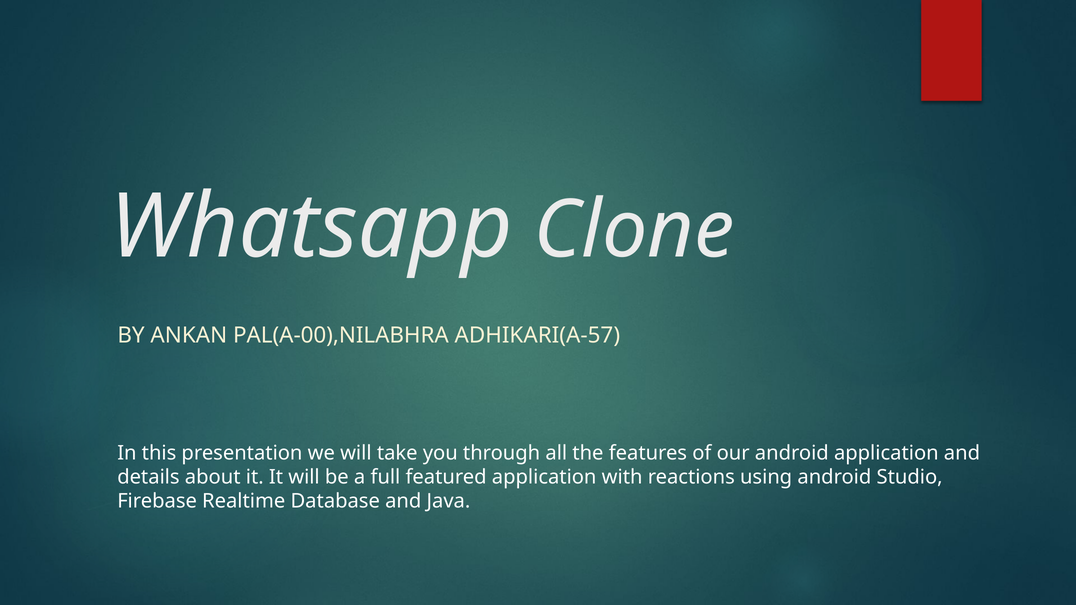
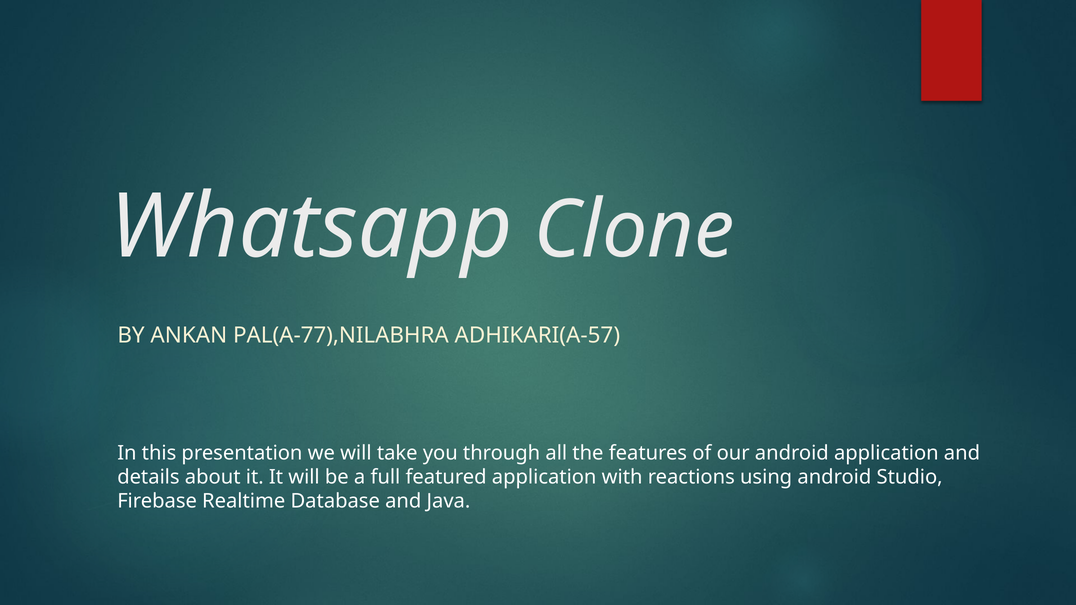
PAL(A-00),NILABHRA: PAL(A-00),NILABHRA -> PAL(A-77),NILABHRA (341, 335)
